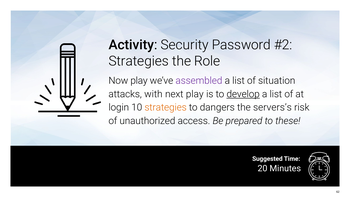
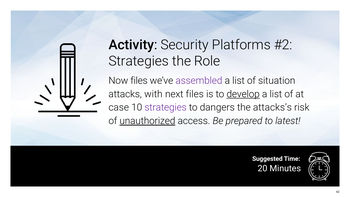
Password: Password -> Platforms (241, 45)
Now play: play -> files (139, 81)
next play: play -> files (195, 94)
login: login -> case (119, 107)
strategies colour: orange -> purple (166, 107)
servers’s: servers’s -> attacks’s (272, 107)
unauthorized underline: none -> present (147, 121)
these: these -> latest (288, 121)
